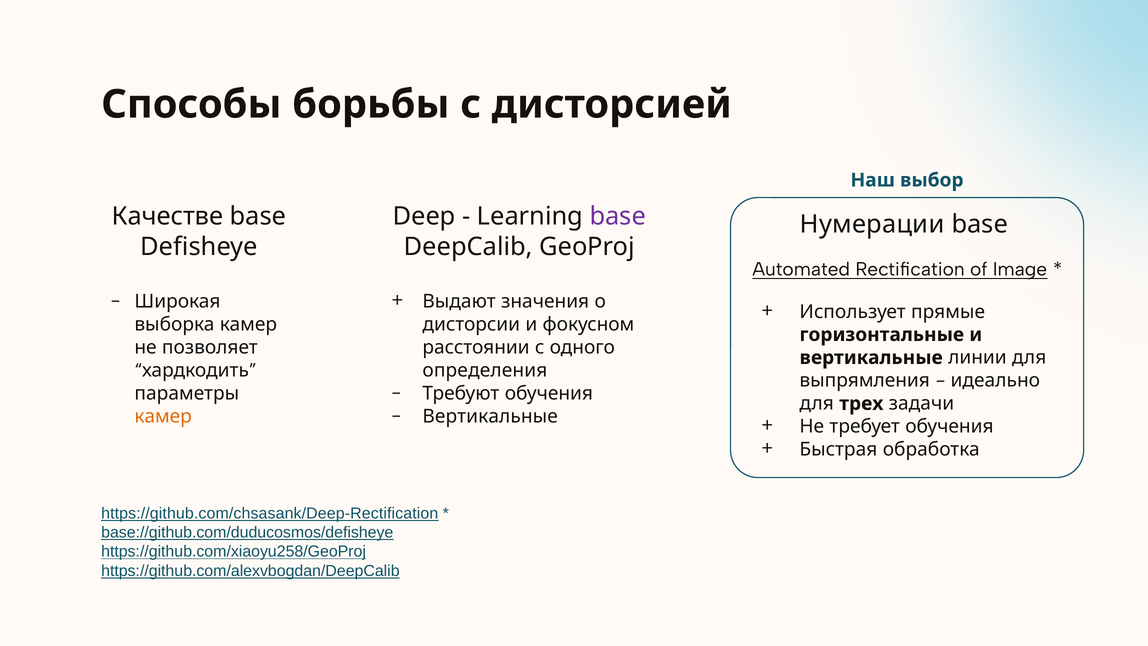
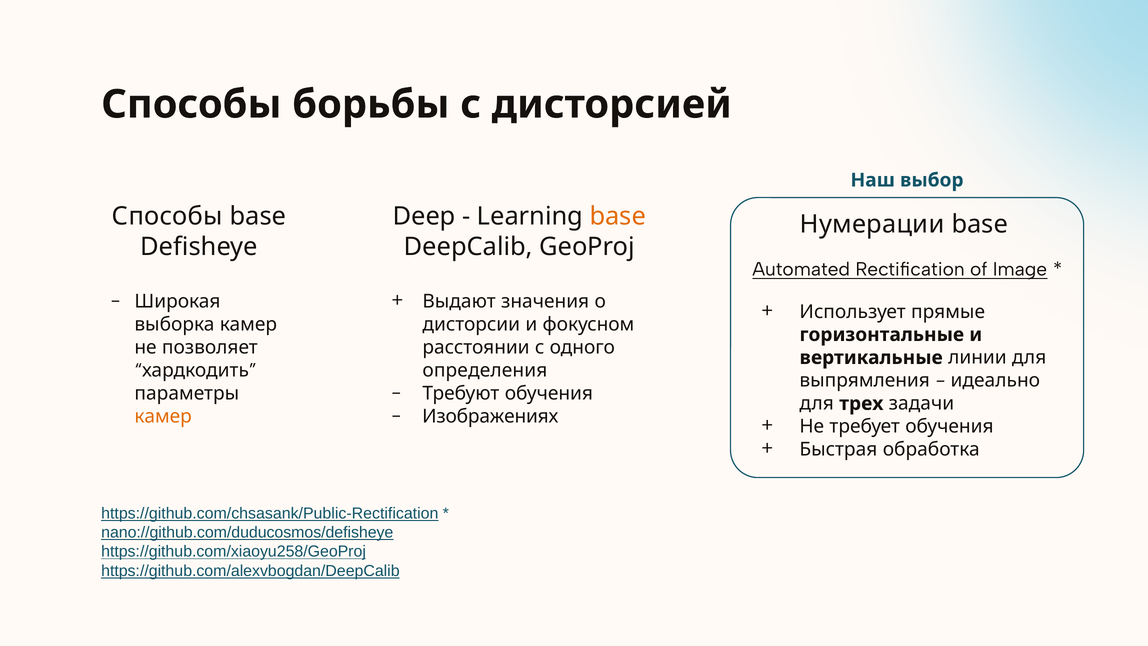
Качестве: Качестве -> Способы (167, 216)
base colour: purple -> orange (618, 216)
Вертикальные: Вертикальные -> Изображениях (490, 416)
https://github.com/chsasank/Deep-Rectification: https://github.com/chsasank/Deep-Rectification -> https://github.com/chsasank/Public-Rectification (270, 513)
base://github.com/duducosmos/defisheye: base://github.com/duducosmos/defisheye -> nano://github.com/duducosmos/defisheye (247, 532)
